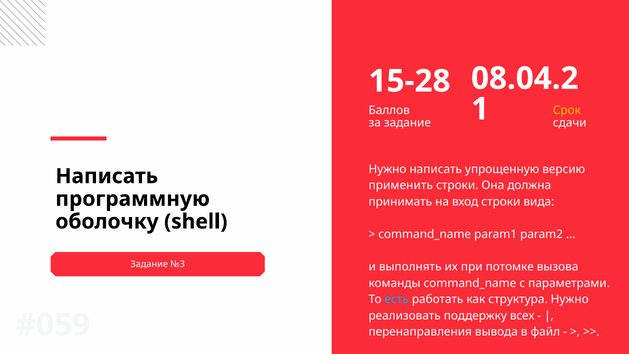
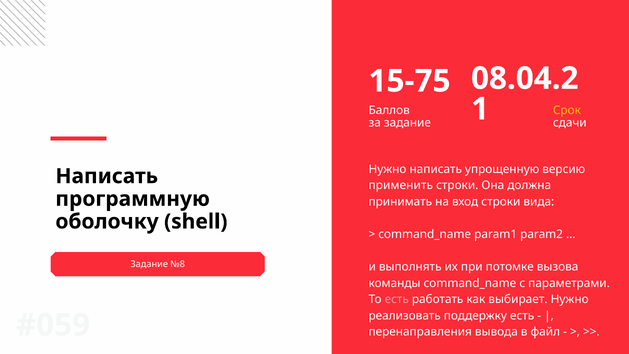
15-28: 15-28 -> 15-75 (410, 81)
№3: №3 -> №8 (178, 264)
есть colour: light blue -> pink (397, 299)
структура: структура -> выбирает (518, 299)
поддержку всех: всех -> есть (522, 316)
